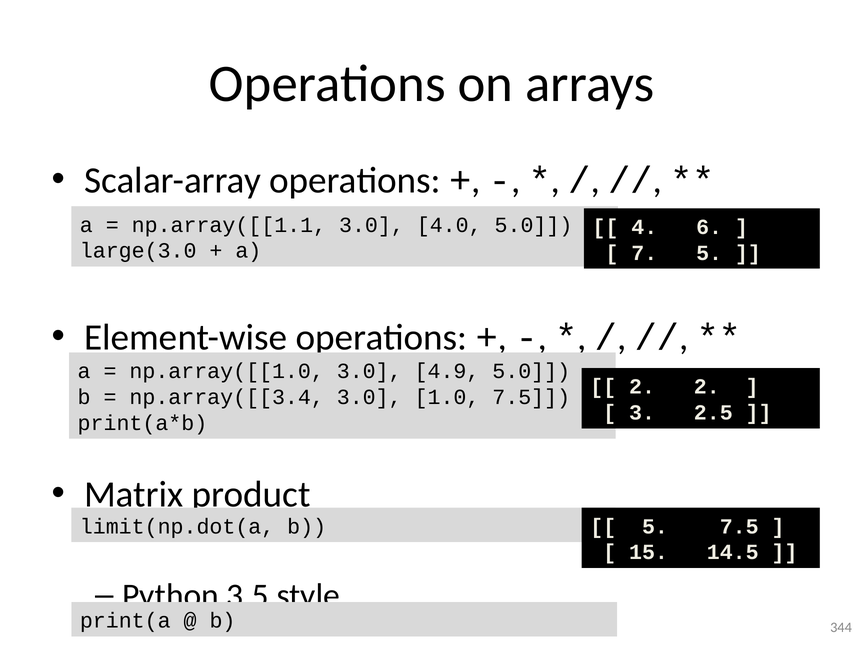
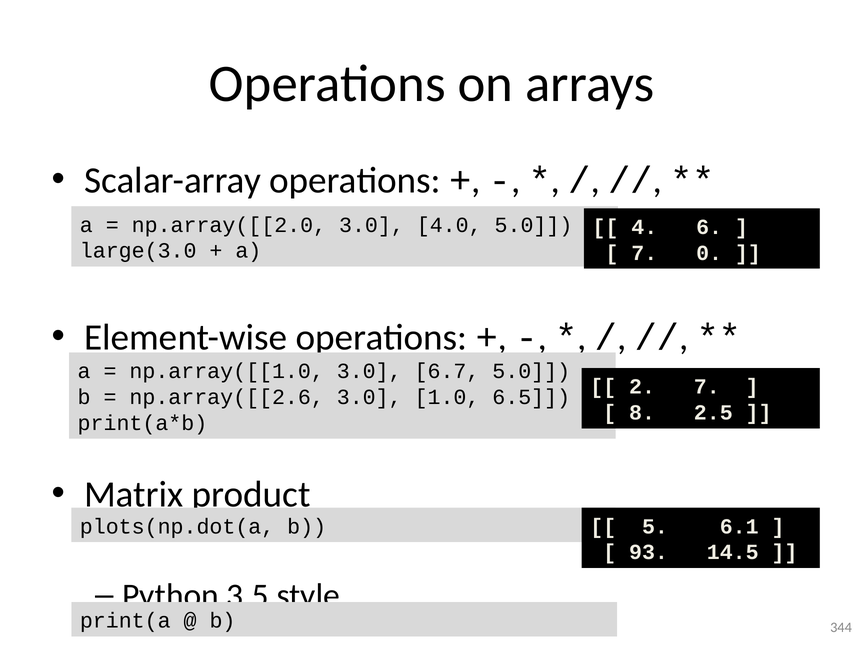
np.array([[1.1: np.array([[1.1 -> np.array([[2.0 (229, 225)
7 5: 5 -> 0 (709, 253)
4.9: 4.9 -> 6.7 (447, 371)
2 2: 2 -> 7 (707, 387)
np.array([[3.4: np.array([[3.4 -> np.array([[2.6 (227, 397)
1.0 7.5: 7.5 -> 6.5 (531, 397)
3: 3 -> 8 (642, 413)
limit(np.dot(a: limit(np.dot(a -> plots(np.dot(a (177, 526)
5 7.5: 7.5 -> 6.1 (739, 526)
15: 15 -> 93 (648, 552)
